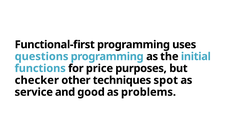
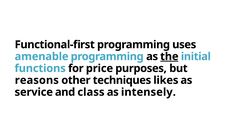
questions: questions -> amenable (42, 57)
the underline: none -> present (169, 57)
checker: checker -> reasons (37, 81)
spot: spot -> likes (166, 81)
good: good -> class (91, 93)
problems: problems -> intensely (148, 93)
